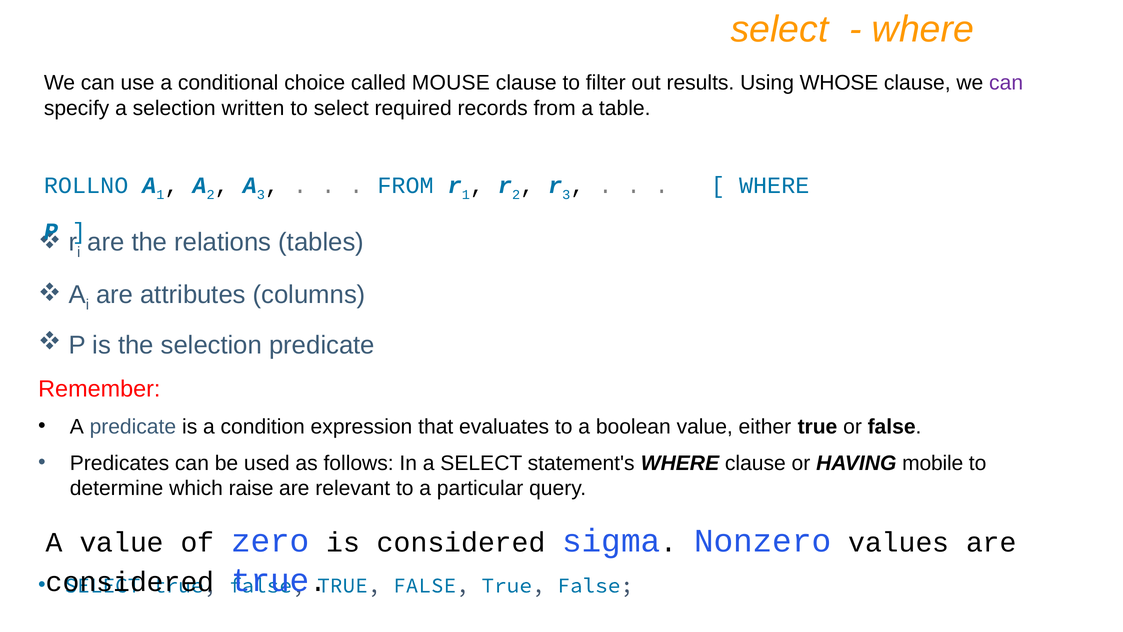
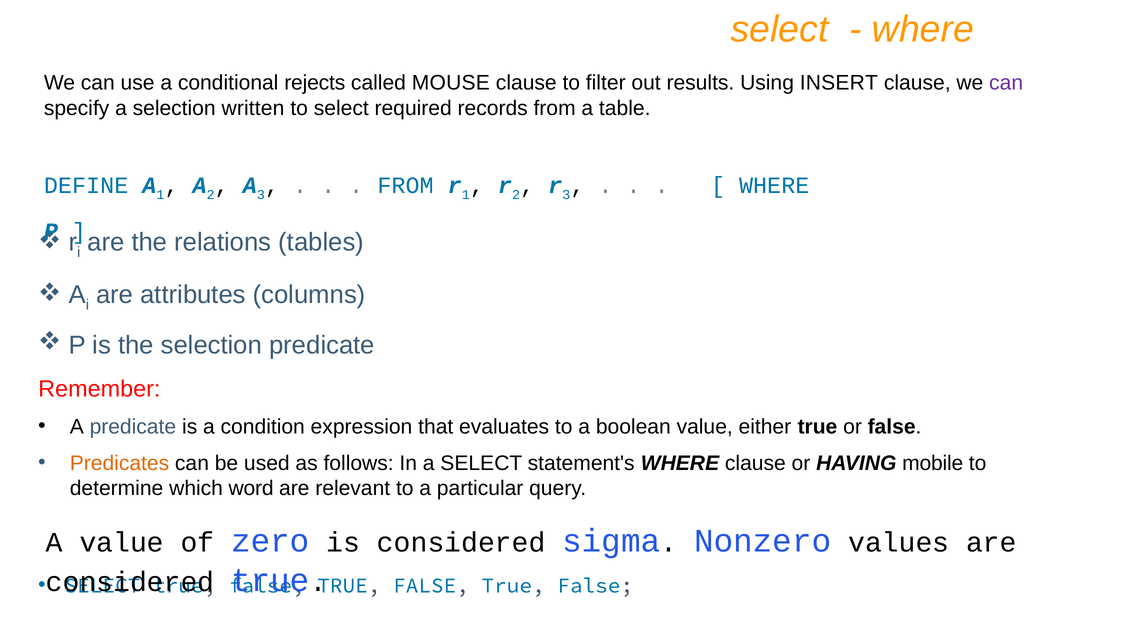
choice: choice -> rejects (315, 83)
WHOSE: WHOSE -> INSERT (839, 83)
ROLLNO: ROLLNO -> DEFINE (86, 186)
Predicates colour: black -> orange (119, 463)
raise: raise -> word (251, 488)
